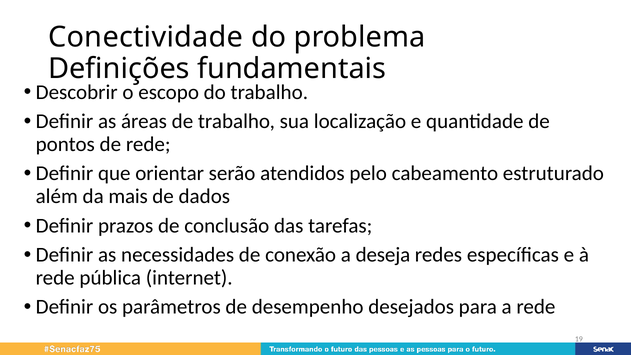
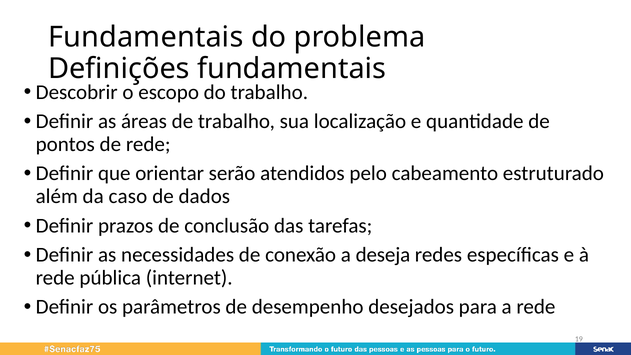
Conectividade: Conectividade -> Fundamentais (146, 37)
mais: mais -> caso (128, 196)
